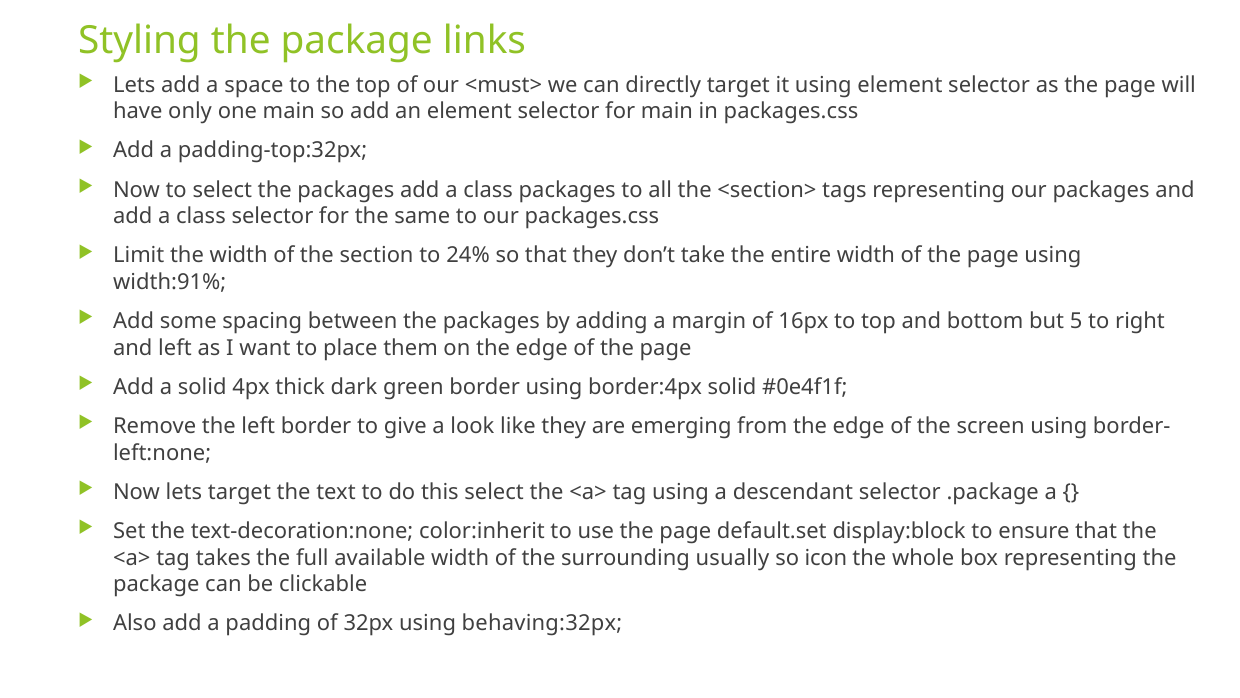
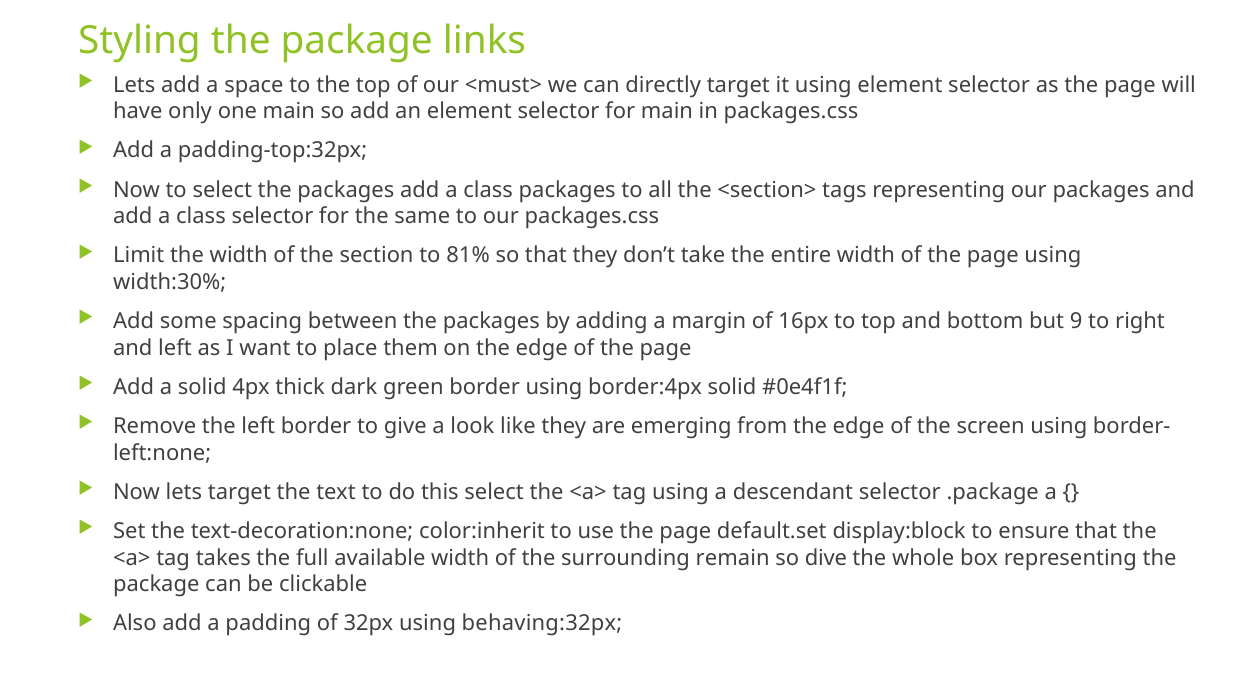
24%: 24% -> 81% (468, 255)
width:91%: width:91% -> width:30% (170, 282)
5: 5 -> 9 (1076, 321)
usually: usually -> remain (733, 557)
icon: icon -> dive (826, 557)
